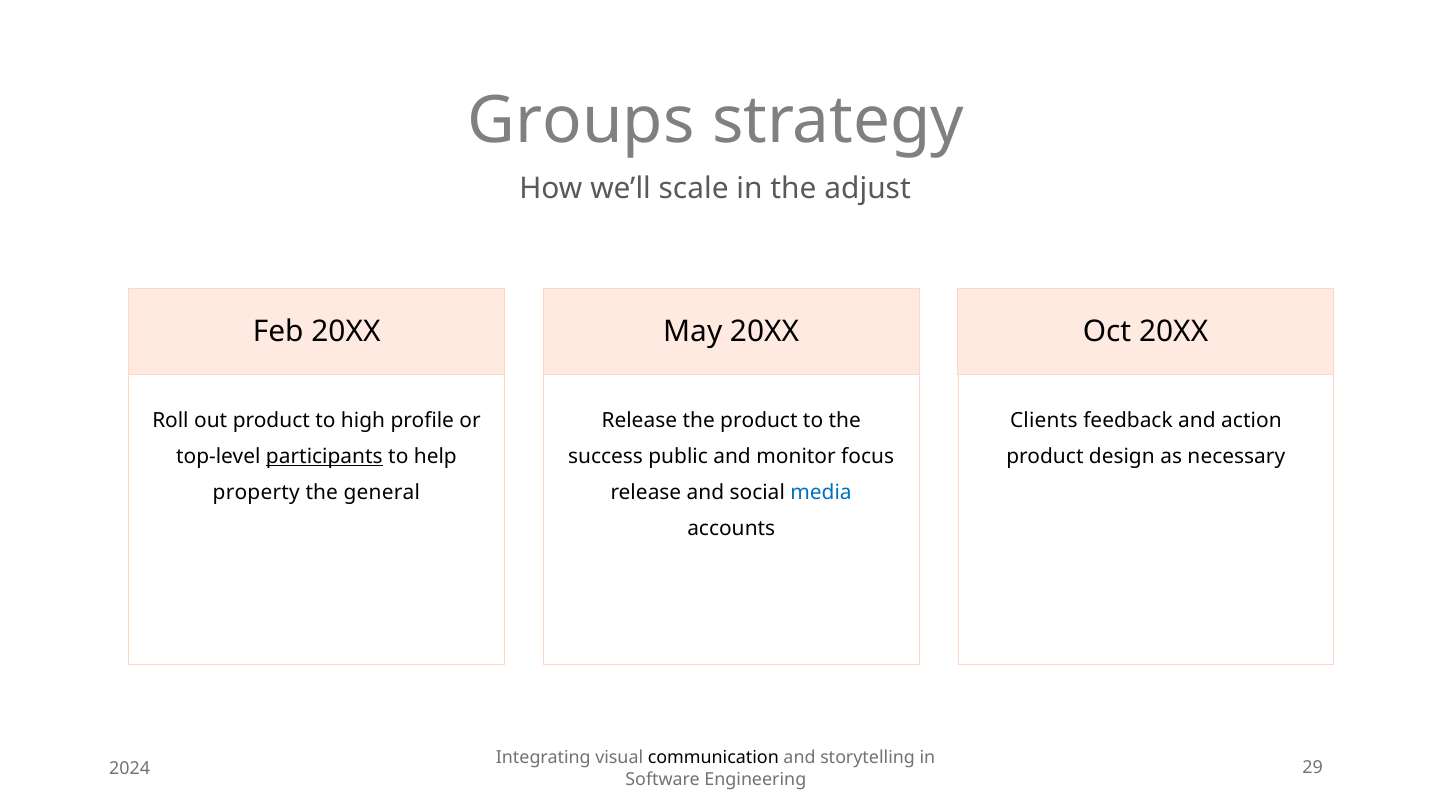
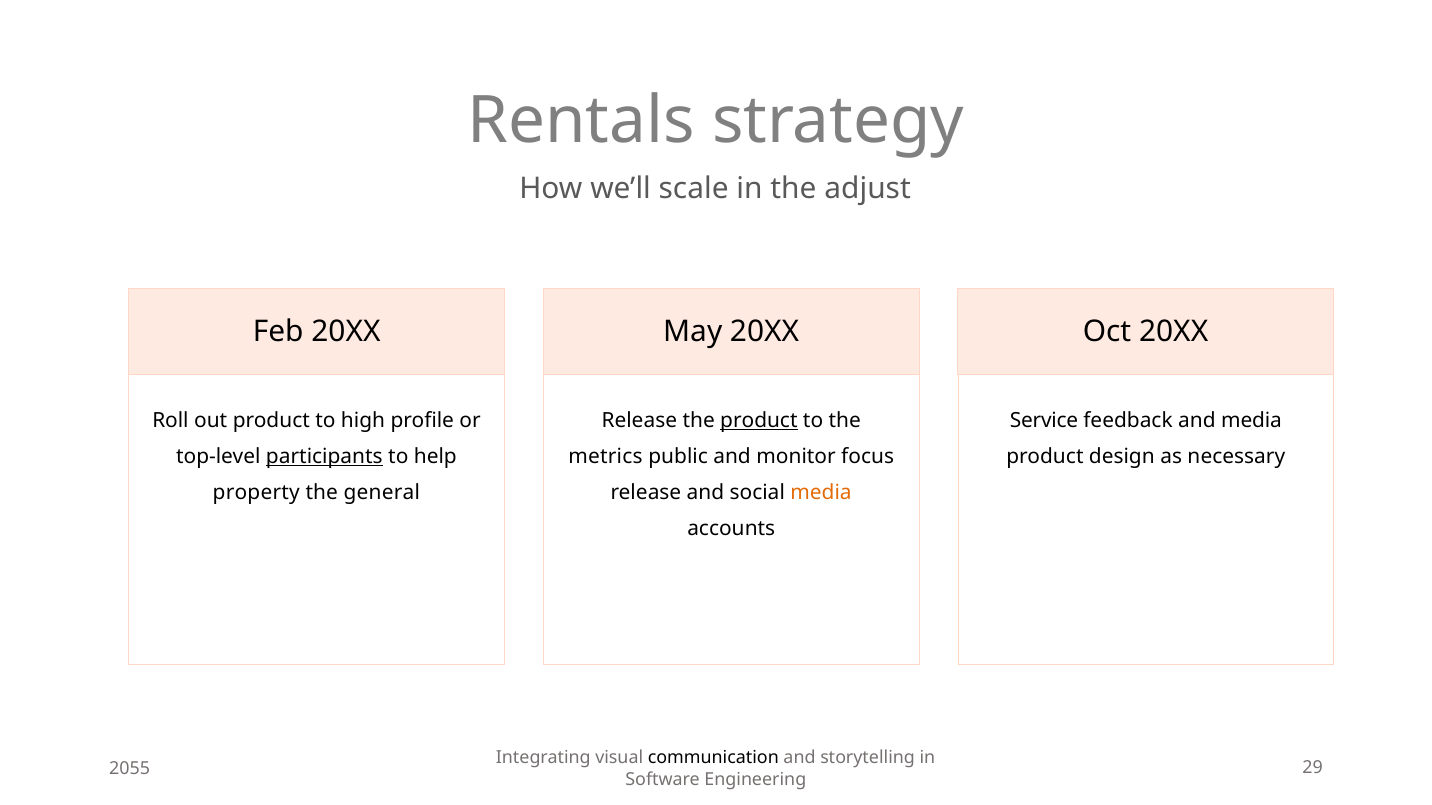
Groups: Groups -> Rentals (581, 121)
product underline: none -> present (759, 421)
Clients: Clients -> Service (1044, 421)
and action: action -> media (1252, 421)
success: success -> metrics (605, 457)
media colour: blue -> orange (821, 493)
2024: 2024 -> 2055 (130, 769)
